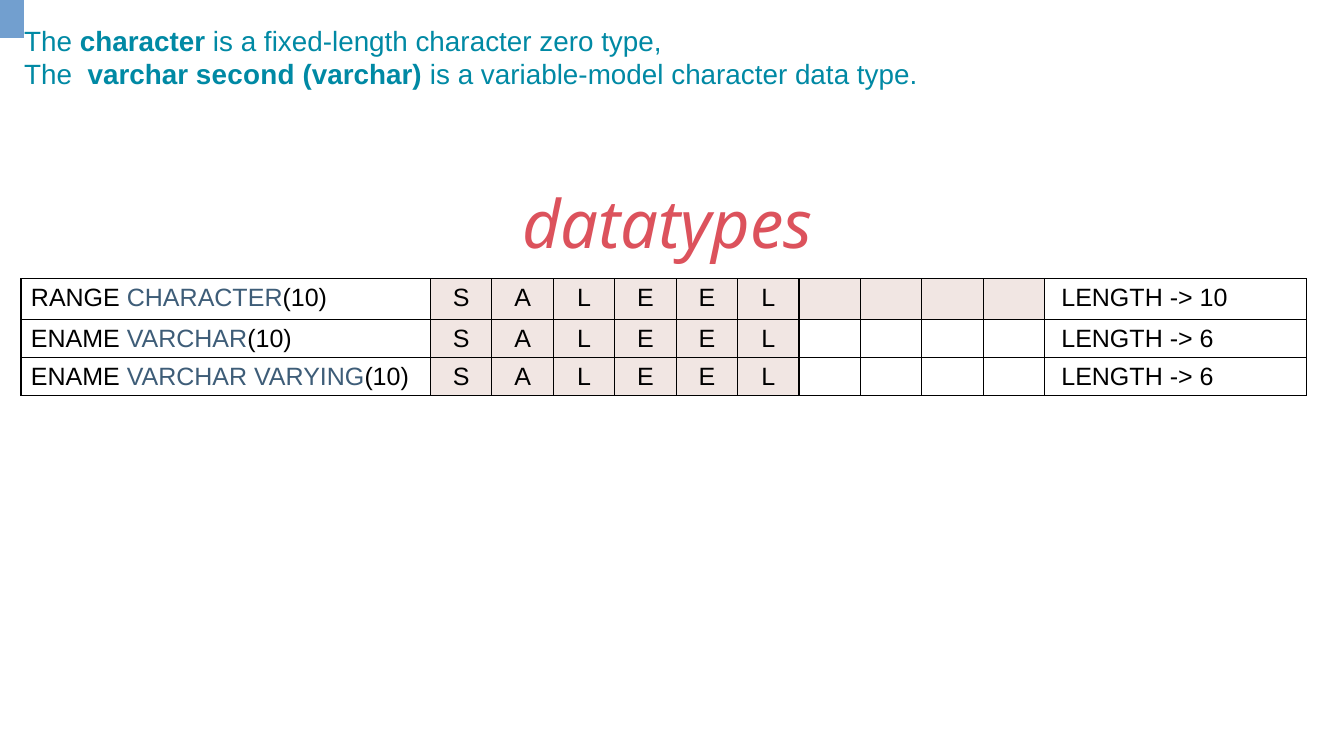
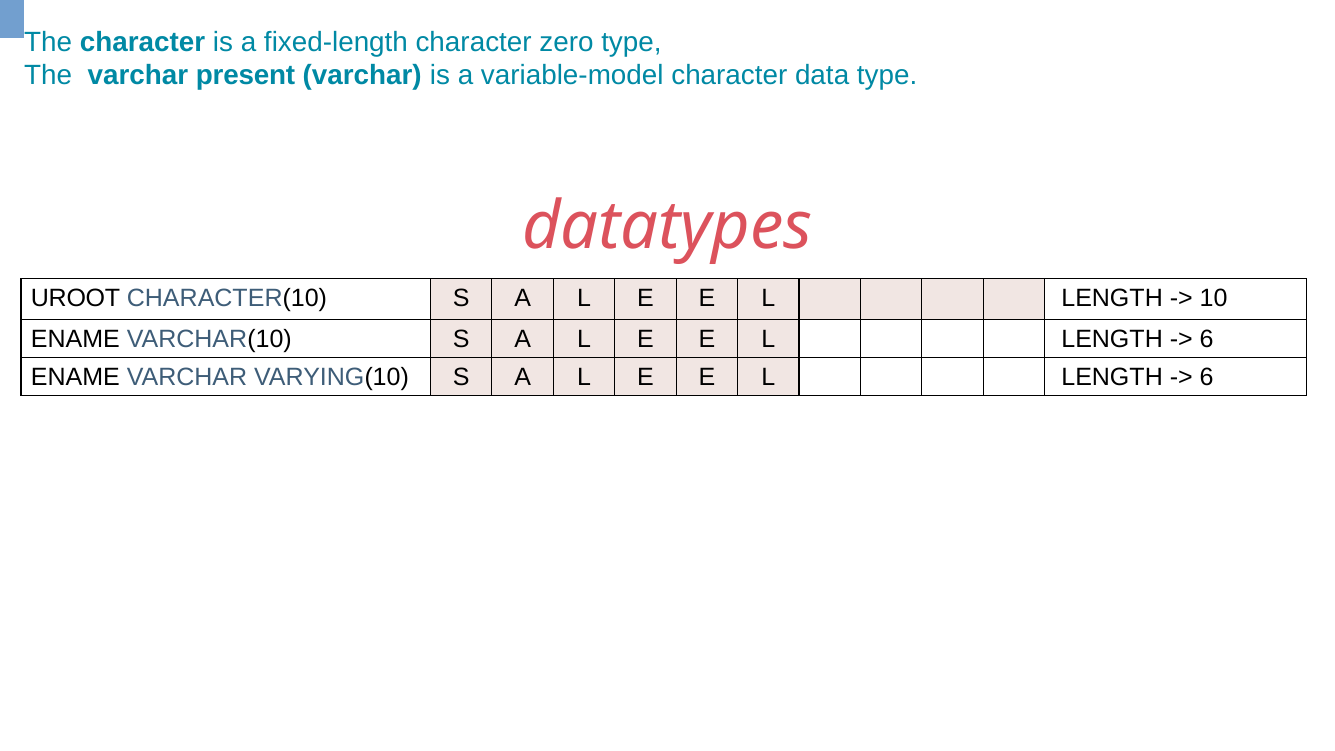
second: second -> present (246, 75)
RANGE: RANGE -> UROOT (76, 298)
